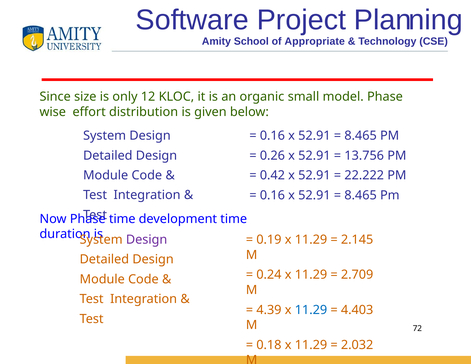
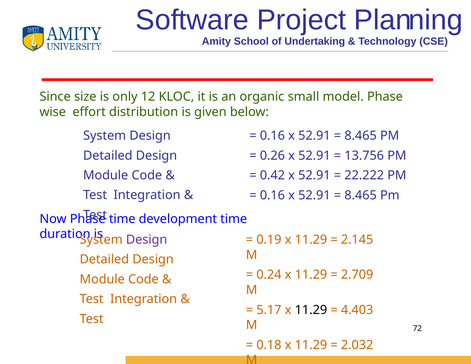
Appropriate: Appropriate -> Undertaking (315, 41)
4.39: 4.39 -> 5.17 (269, 310)
11.29 colour: blue -> black (311, 310)
